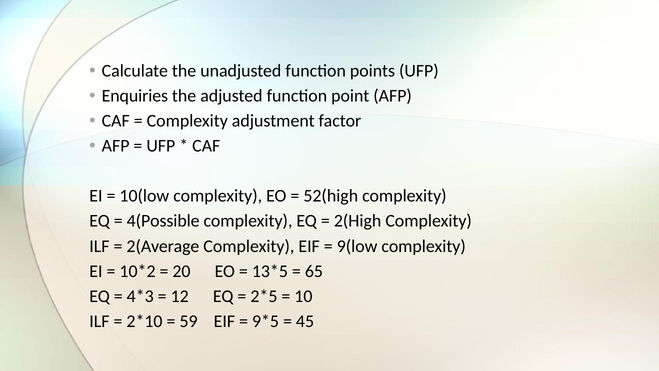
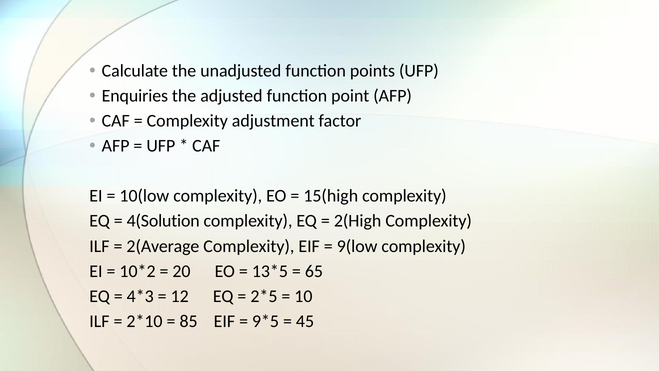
52(high: 52(high -> 15(high (331, 196)
4(Possible: 4(Possible -> 4(Solution (163, 221)
59: 59 -> 85 (189, 321)
